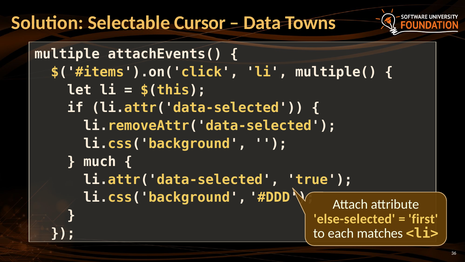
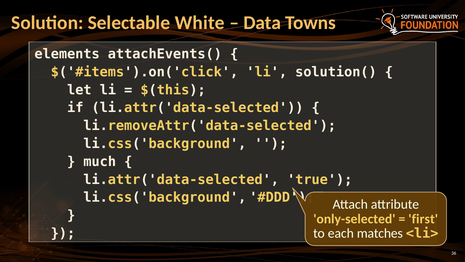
Cursor: Cursor -> White (200, 23)
multiple: multiple -> elements (67, 54)
multiple(: multiple( -> solution( (336, 72)
else-selected: else-selected -> only-selected (354, 219)
